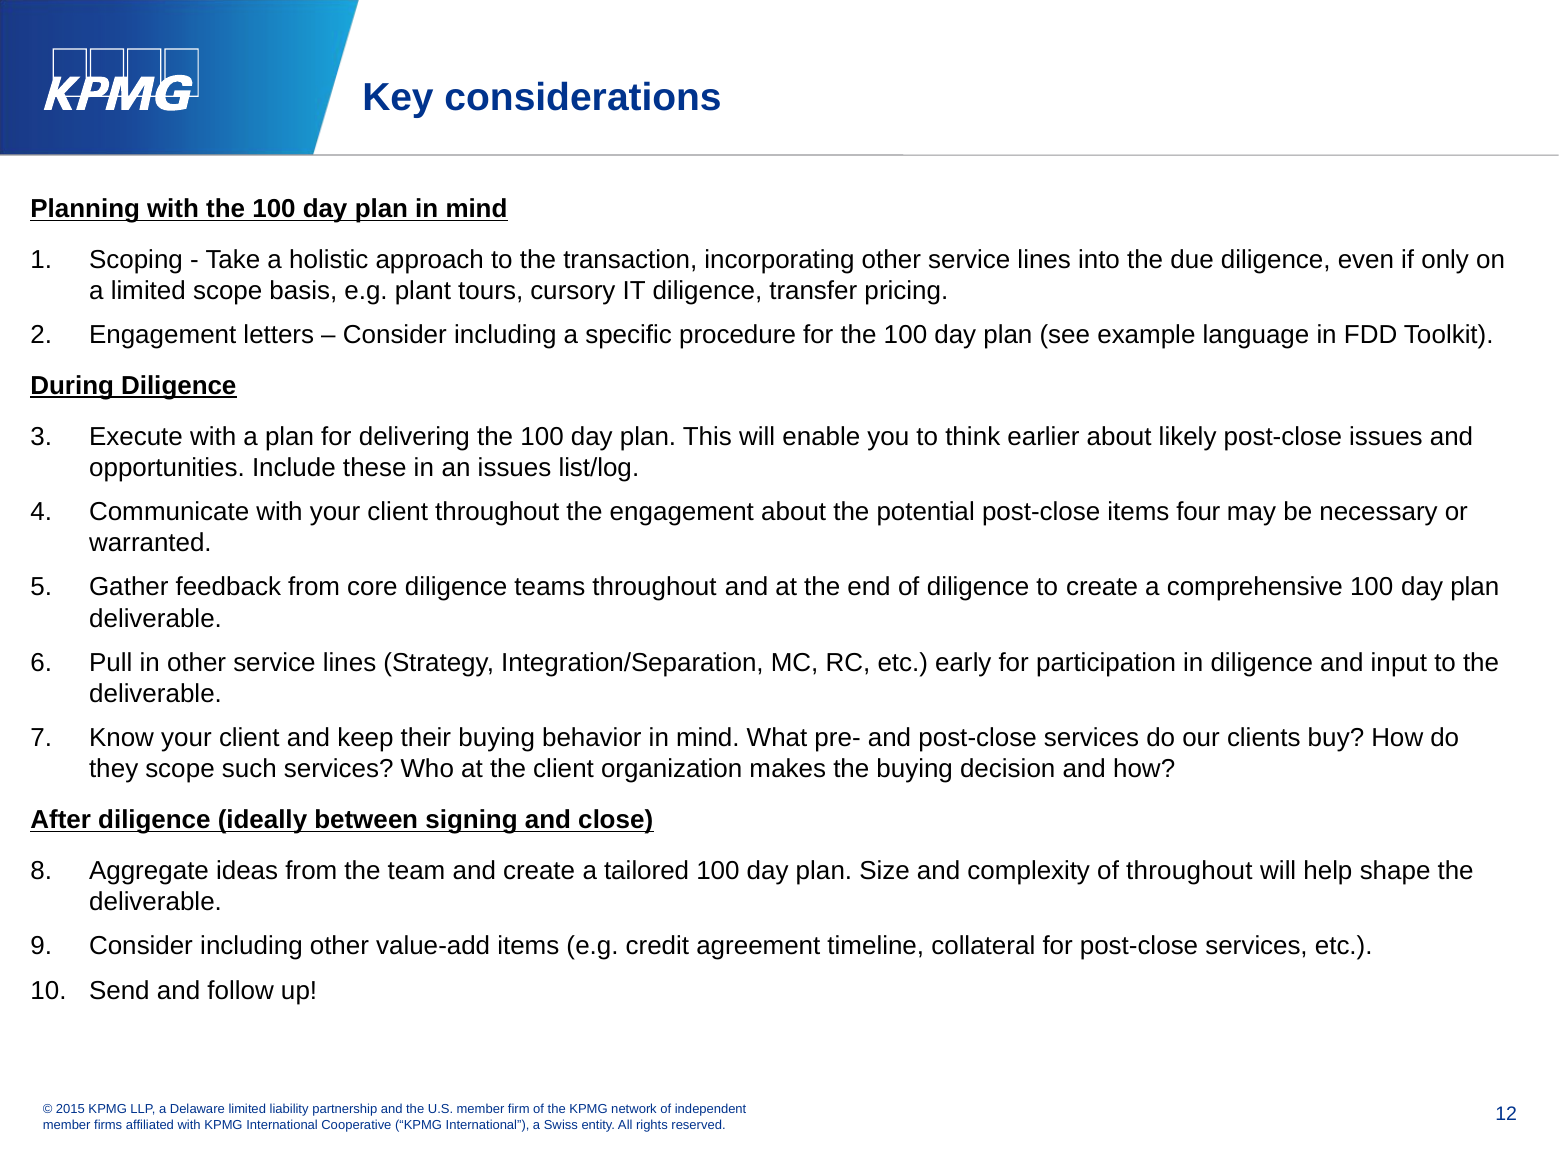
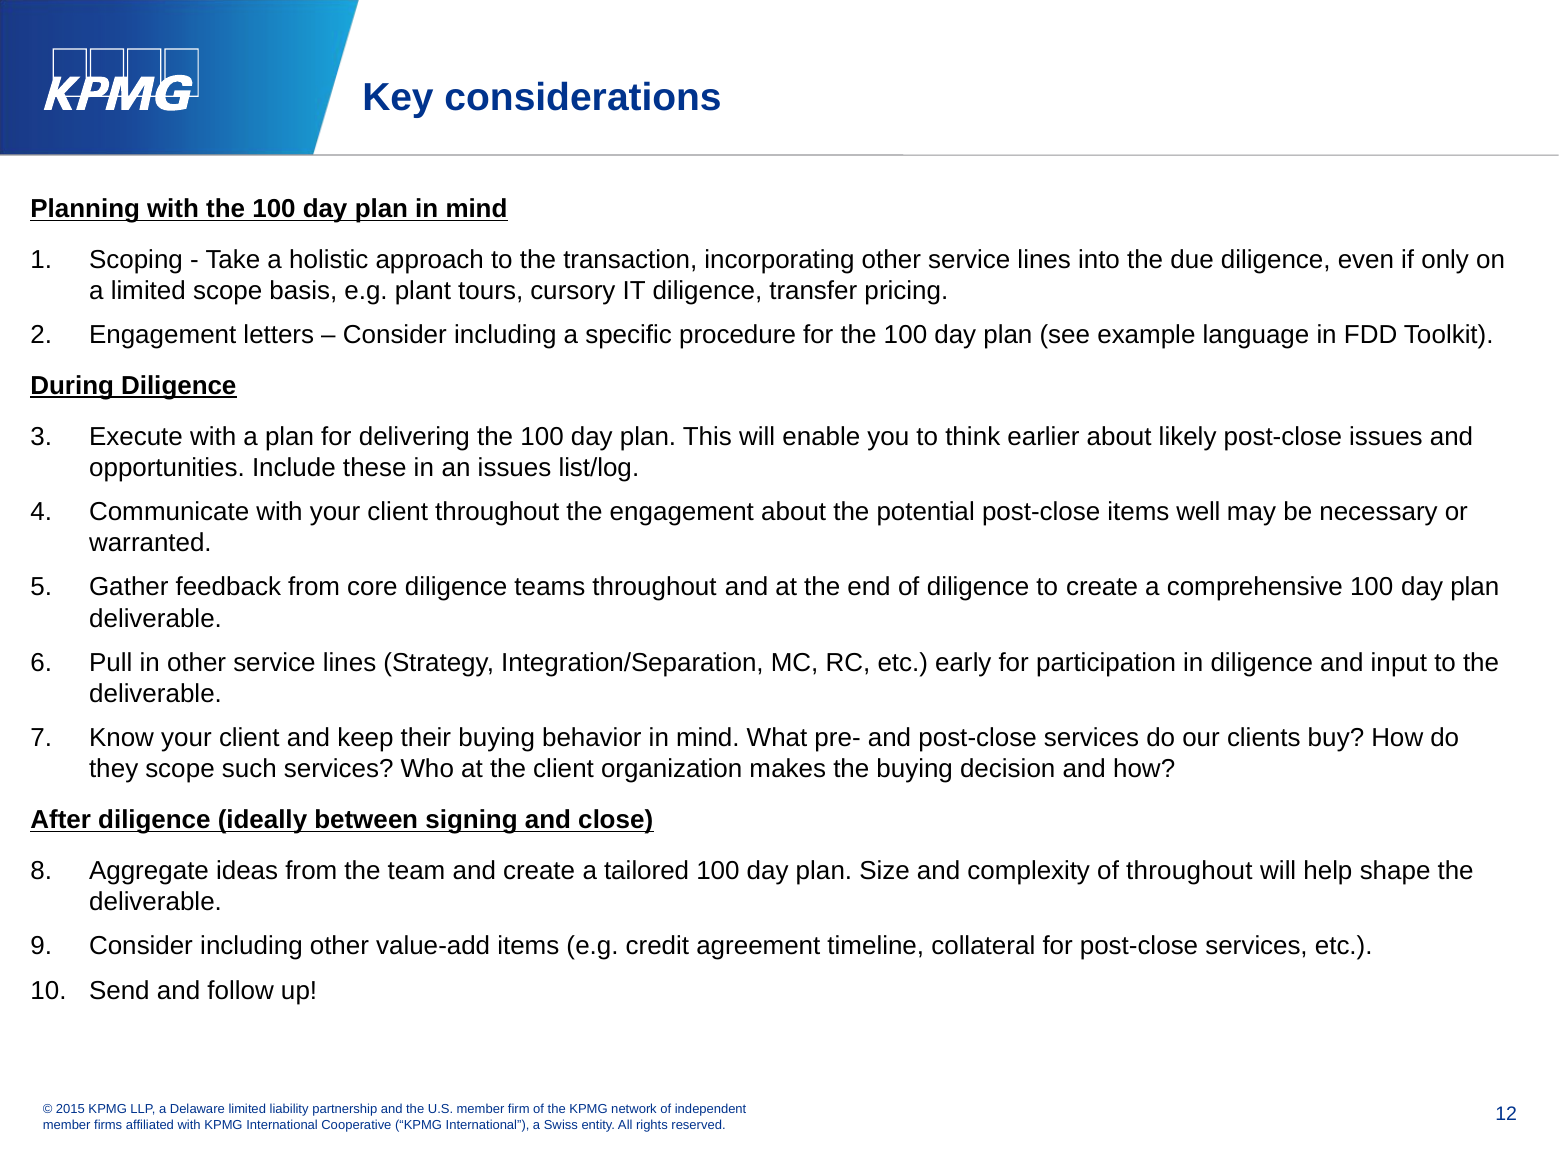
four: four -> well (1198, 512)
